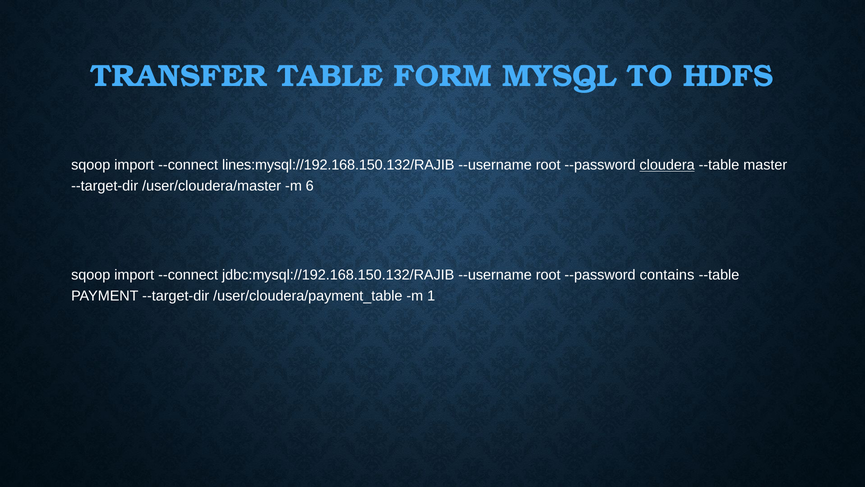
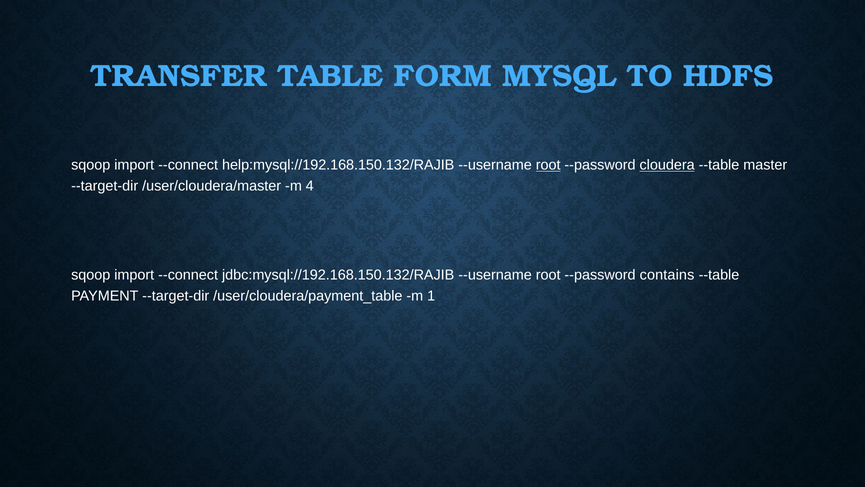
lines:mysql://192.168.150.132/RAJIB: lines:mysql://192.168.150.132/RAJIB -> help:mysql://192.168.150.132/RAJIB (338, 165)
root underline: none -> present (548, 165)
6: 6 -> 4 (310, 186)
